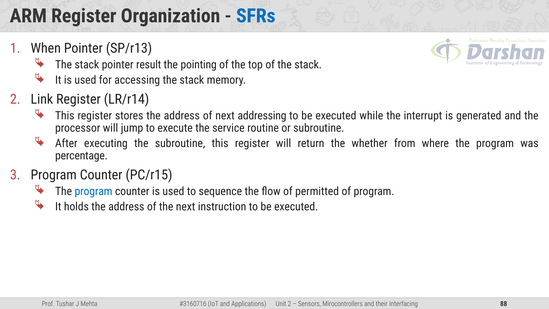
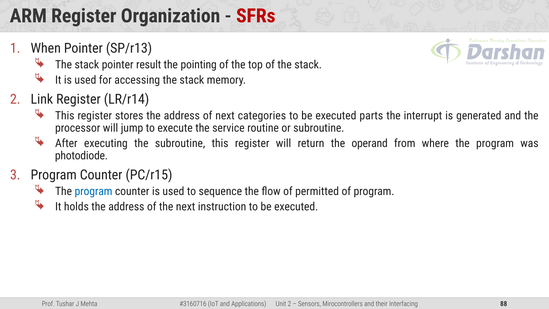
SFRs colour: blue -> red (256, 16)
addressing: addressing -> categories (262, 116)
while: while -> parts (371, 116)
whether: whether -> operand (370, 143)
percentage: percentage -> photodiode (81, 156)
